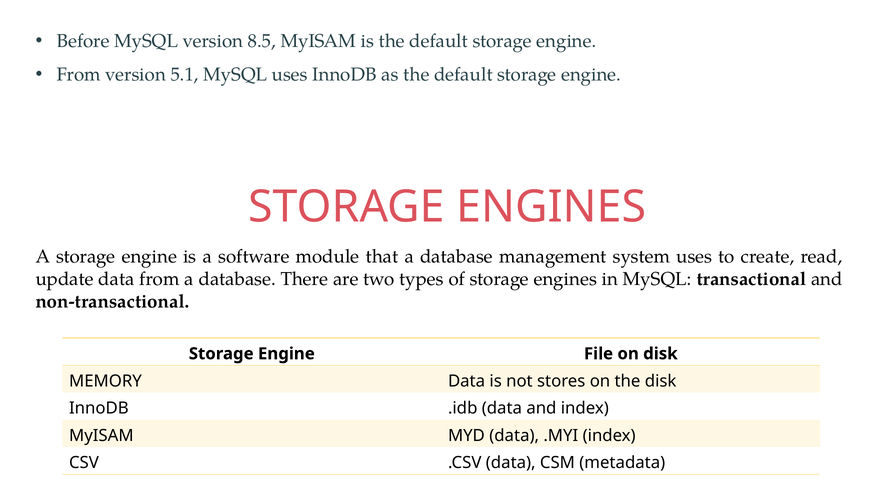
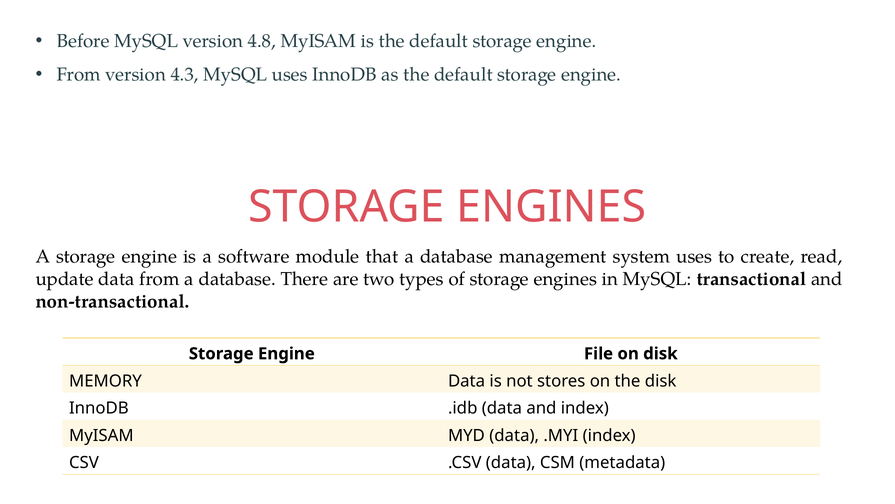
8.5: 8.5 -> 4.8 (262, 41)
5.1: 5.1 -> 4.3 (185, 74)
